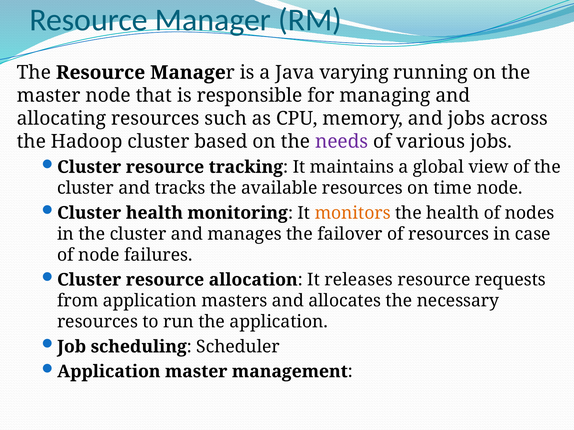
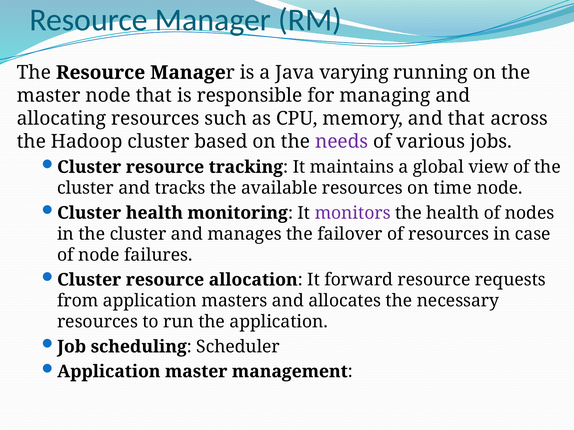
and jobs: jobs -> that (466, 119)
monitors colour: orange -> purple (353, 213)
releases: releases -> forward (359, 280)
